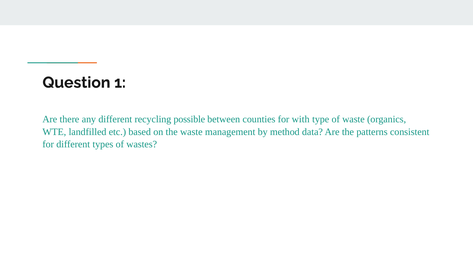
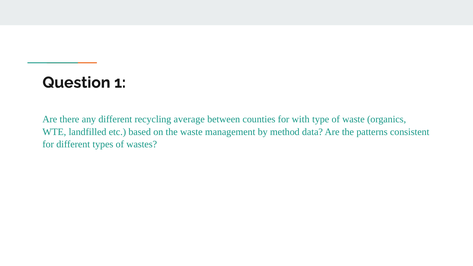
possible: possible -> average (189, 119)
